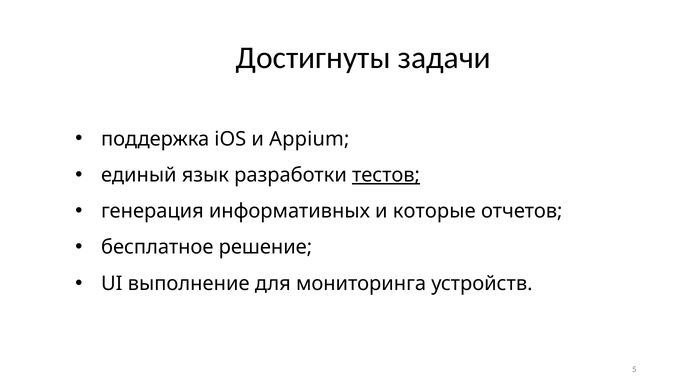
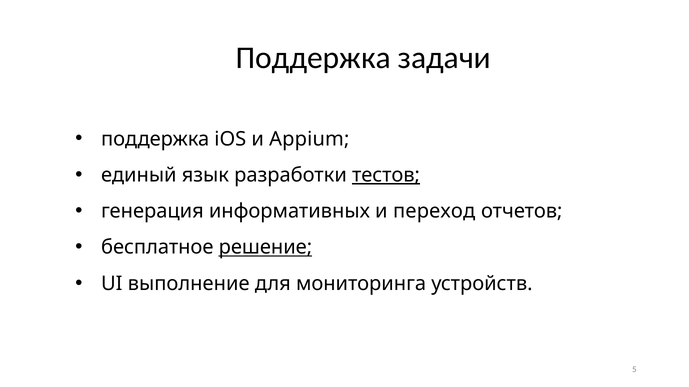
Достигнуты: Достигнуты -> Поддержка (313, 58)
которые: которые -> переход (434, 212)
решение underline: none -> present (265, 248)
